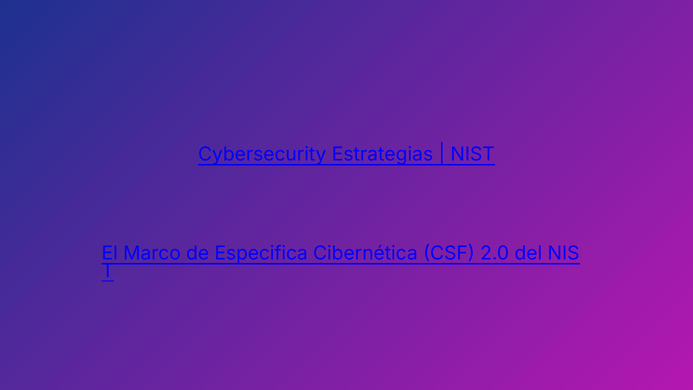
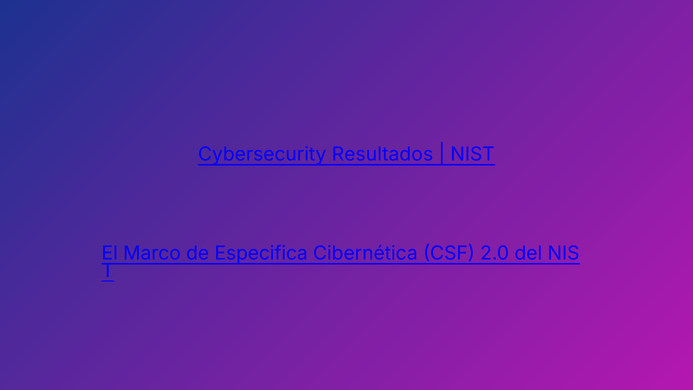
Estrategias: Estrategias -> Resultados (382, 154)
